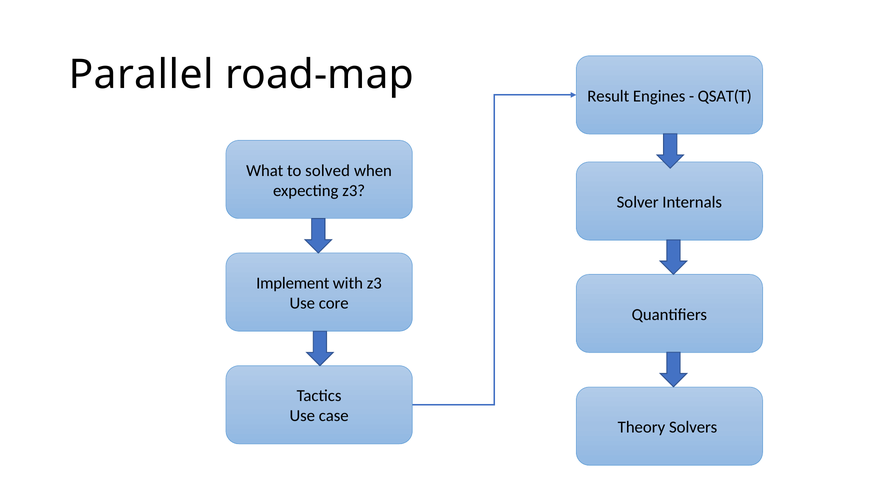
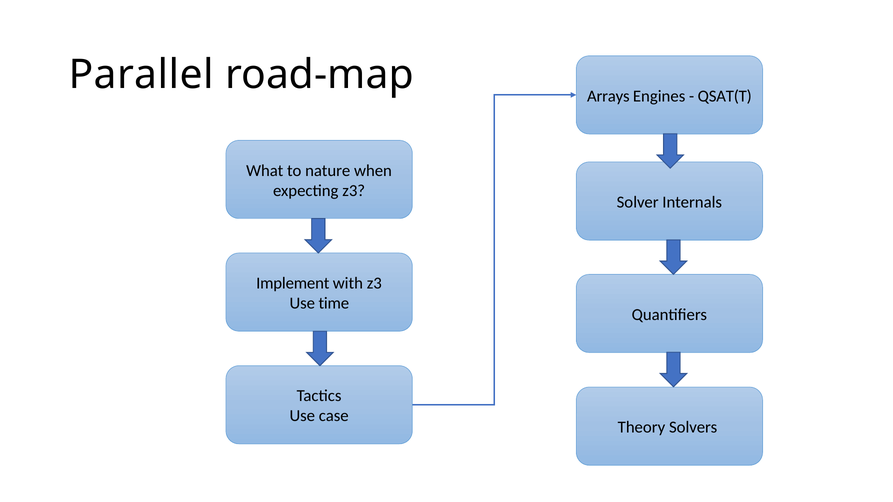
Result: Result -> Arrays (608, 96)
solved: solved -> nature (328, 171)
core: core -> time (334, 303)
